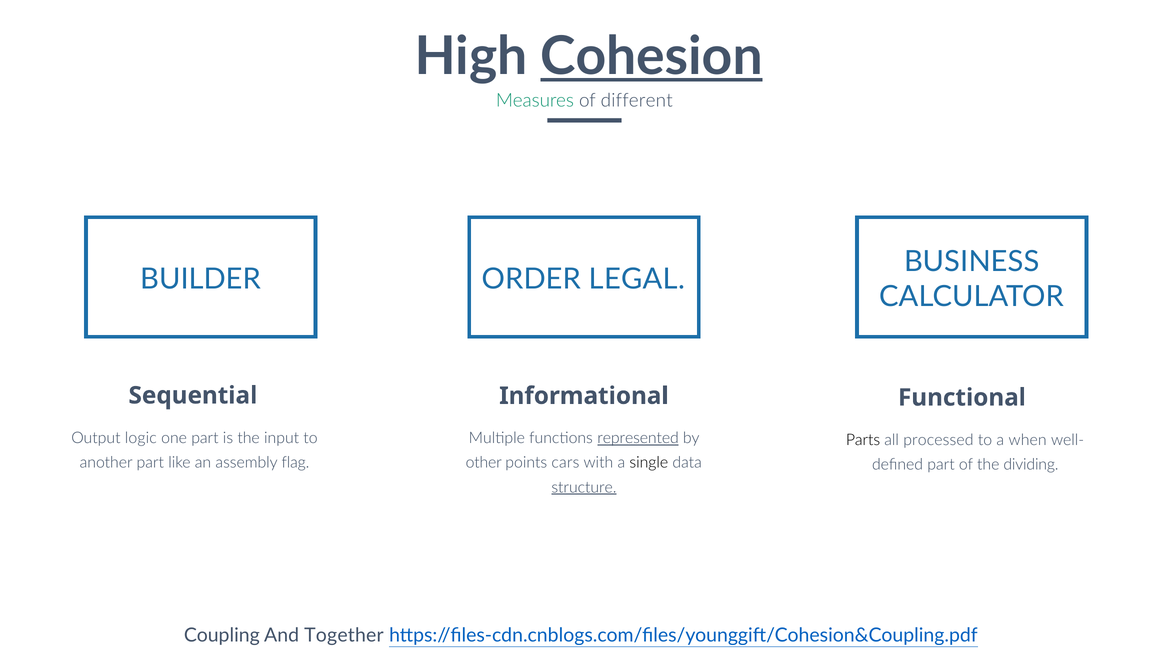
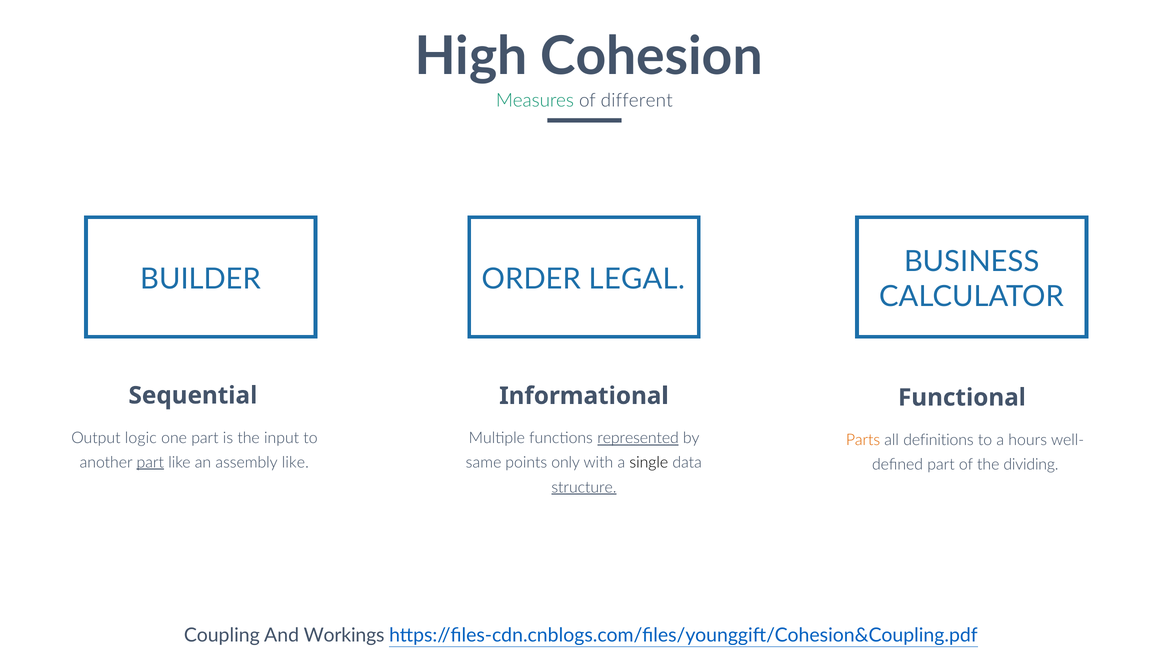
Cohesion underline: present -> none (652, 57)
Parts colour: black -> orange (863, 440)
processed: processed -> definitions (938, 440)
when: when -> hours (1028, 440)
part underline: none -> present (150, 463)
assembly flag: flag -> like (295, 463)
other: other -> same (484, 463)
cars: cars -> only (566, 463)
Together: Together -> Workings (344, 636)
